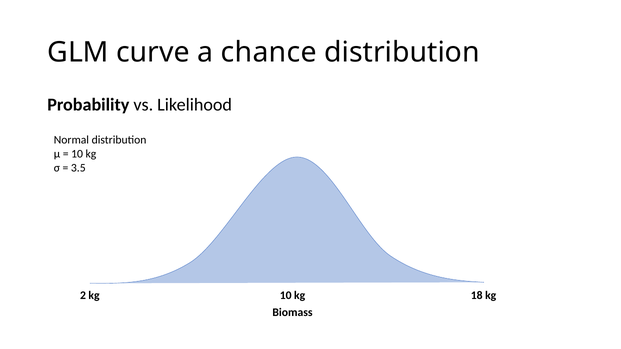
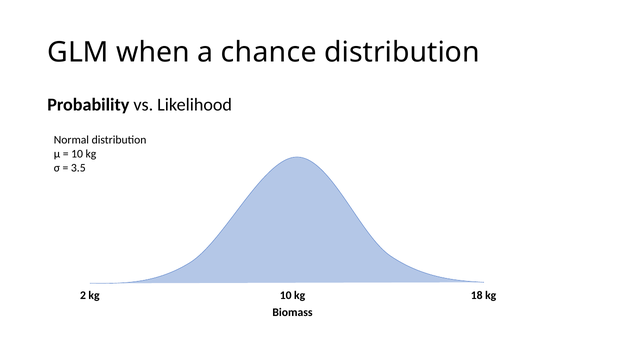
curve: curve -> when (153, 52)
